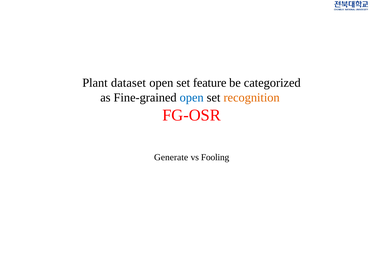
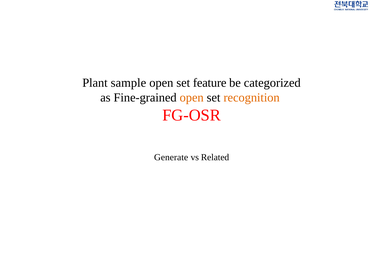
dataset: dataset -> sample (128, 83)
open colour: blue -> orange (192, 97)
Fooling: Fooling -> Related (215, 157)
